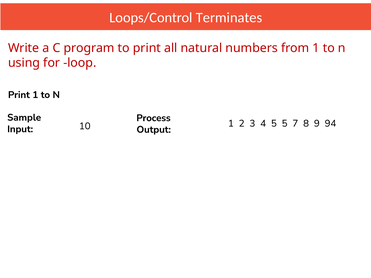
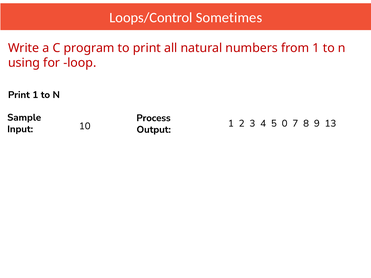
Terminates: Terminates -> Sometimes (229, 18)
5 5: 5 -> 0 (285, 124)
94: 94 -> 13 (330, 124)
